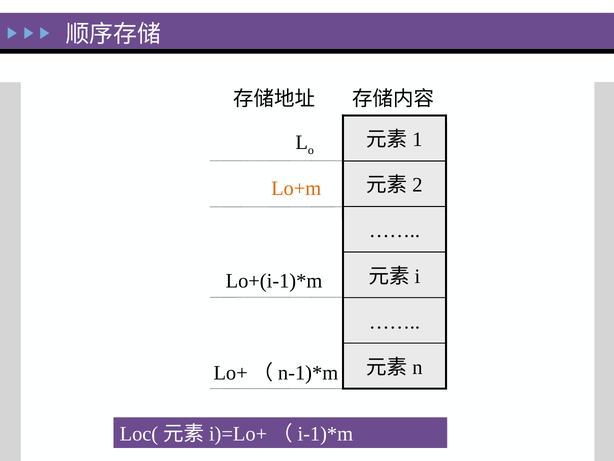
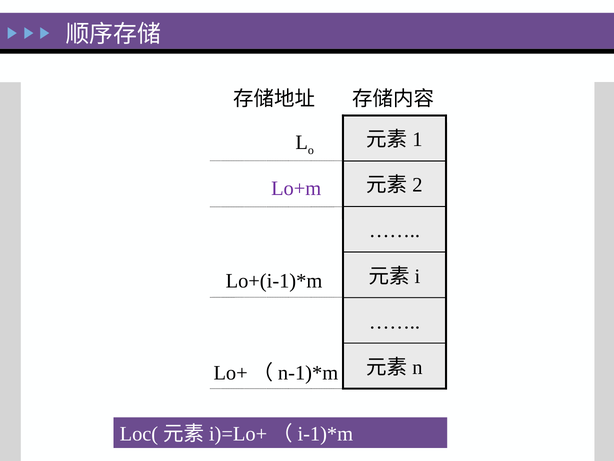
Lo+m colour: orange -> purple (296, 188)
